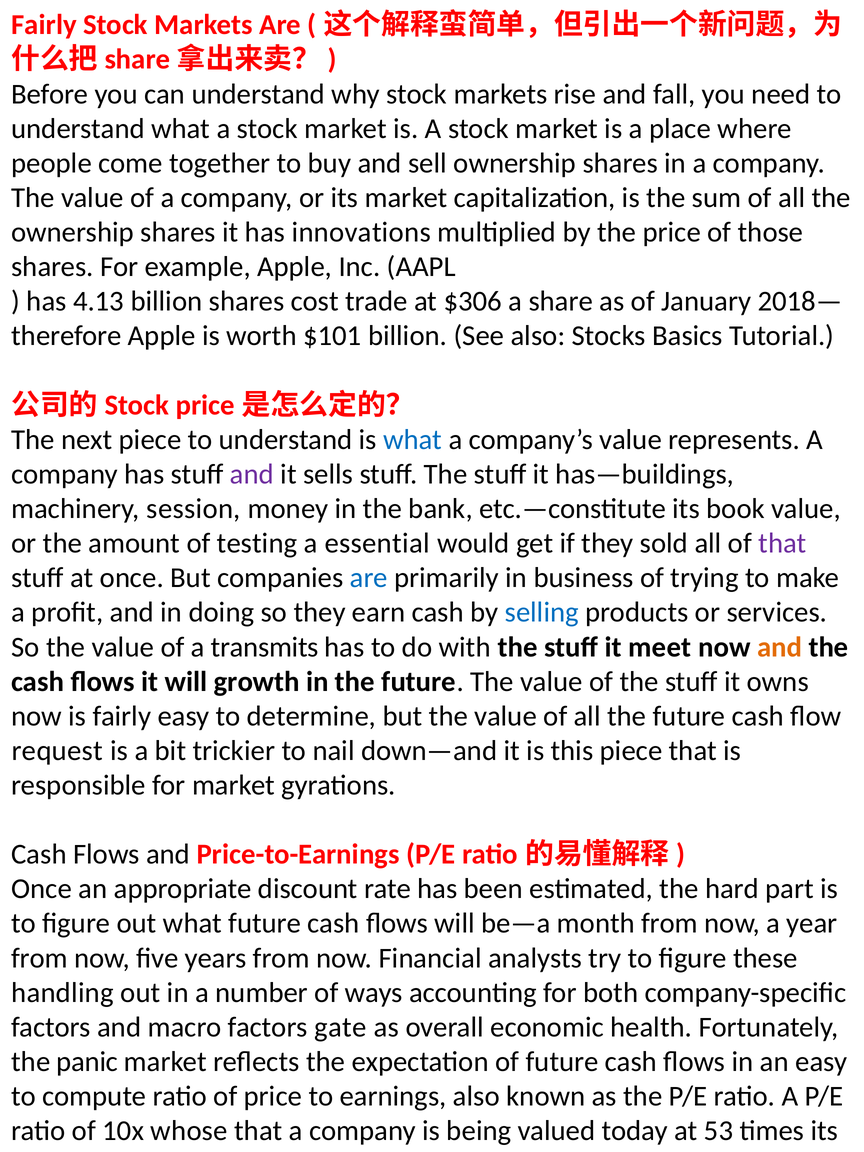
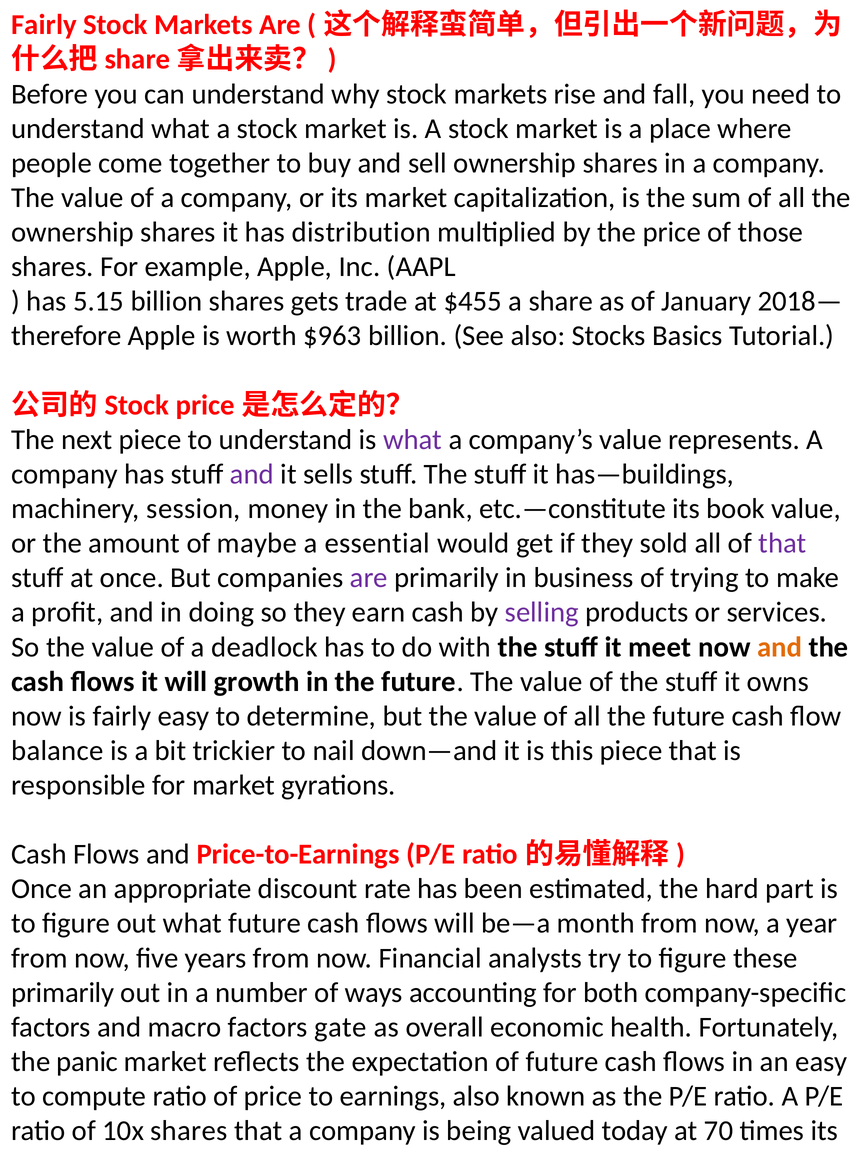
innovations: innovations -> distribution (361, 232)
4.13: 4.13 -> 5.15 (99, 301)
cost: cost -> gets (315, 301)
$306: $306 -> $455 (473, 301)
$101: $101 -> $963 (332, 336)
what colour: blue -> purple (413, 440)
testing: testing -> maybe (257, 543)
are colour: blue -> purple (369, 578)
selling colour: blue -> purple (542, 612)
transmits: transmits -> deadlock (265, 647)
request: request -> balance (57, 751)
handling: handling -> primarily (63, 993)
10x whose: whose -> shares (189, 1131)
53: 53 -> 70 (719, 1131)
